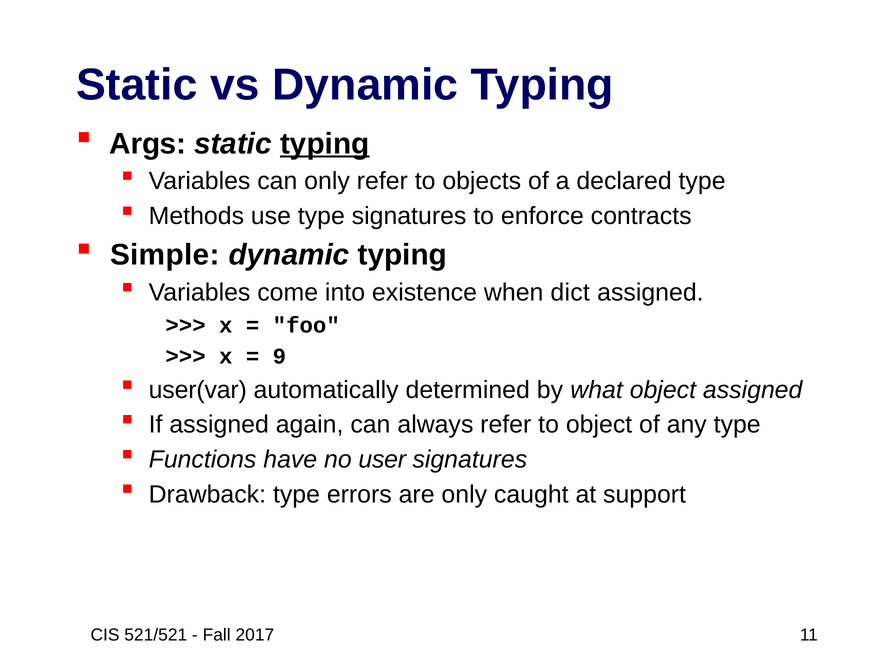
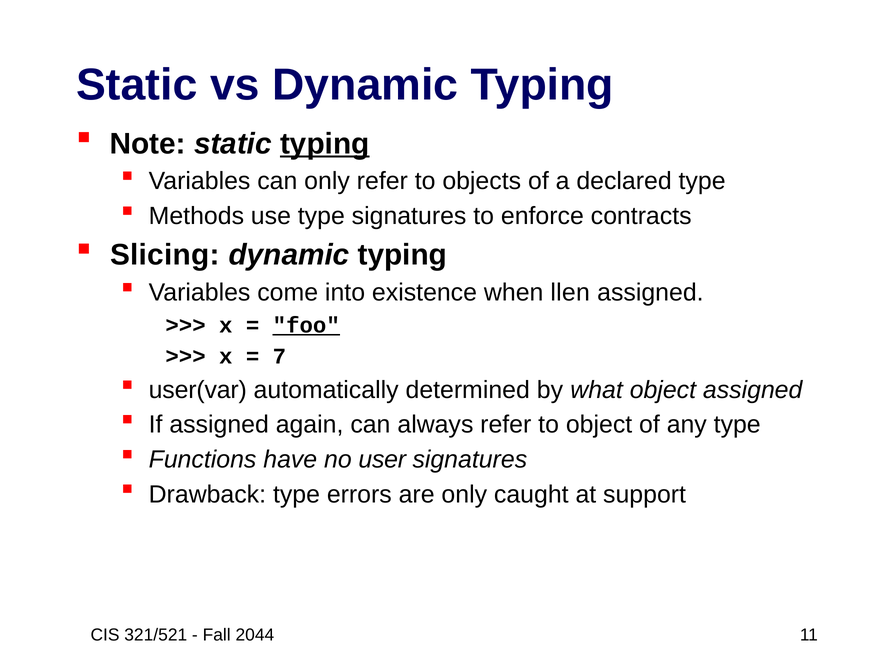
Args: Args -> Note (148, 144)
Simple: Simple -> Slicing (165, 255)
dict: dict -> llen (570, 292)
foo underline: none -> present (306, 325)
9: 9 -> 7 (279, 356)
521/521: 521/521 -> 321/521 (156, 634)
2017: 2017 -> 2044 (255, 634)
